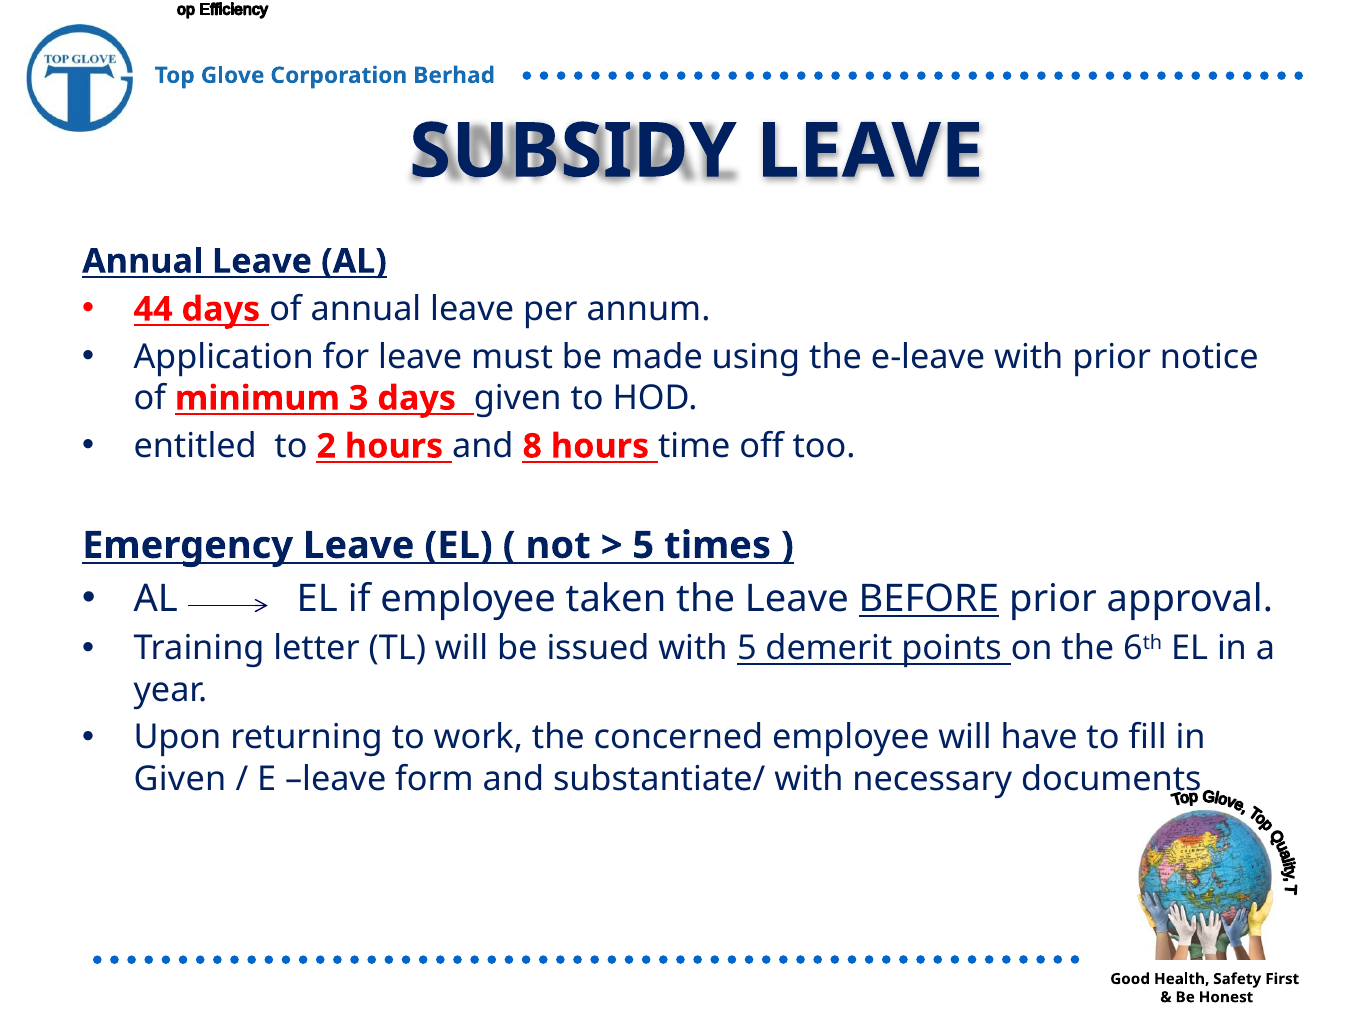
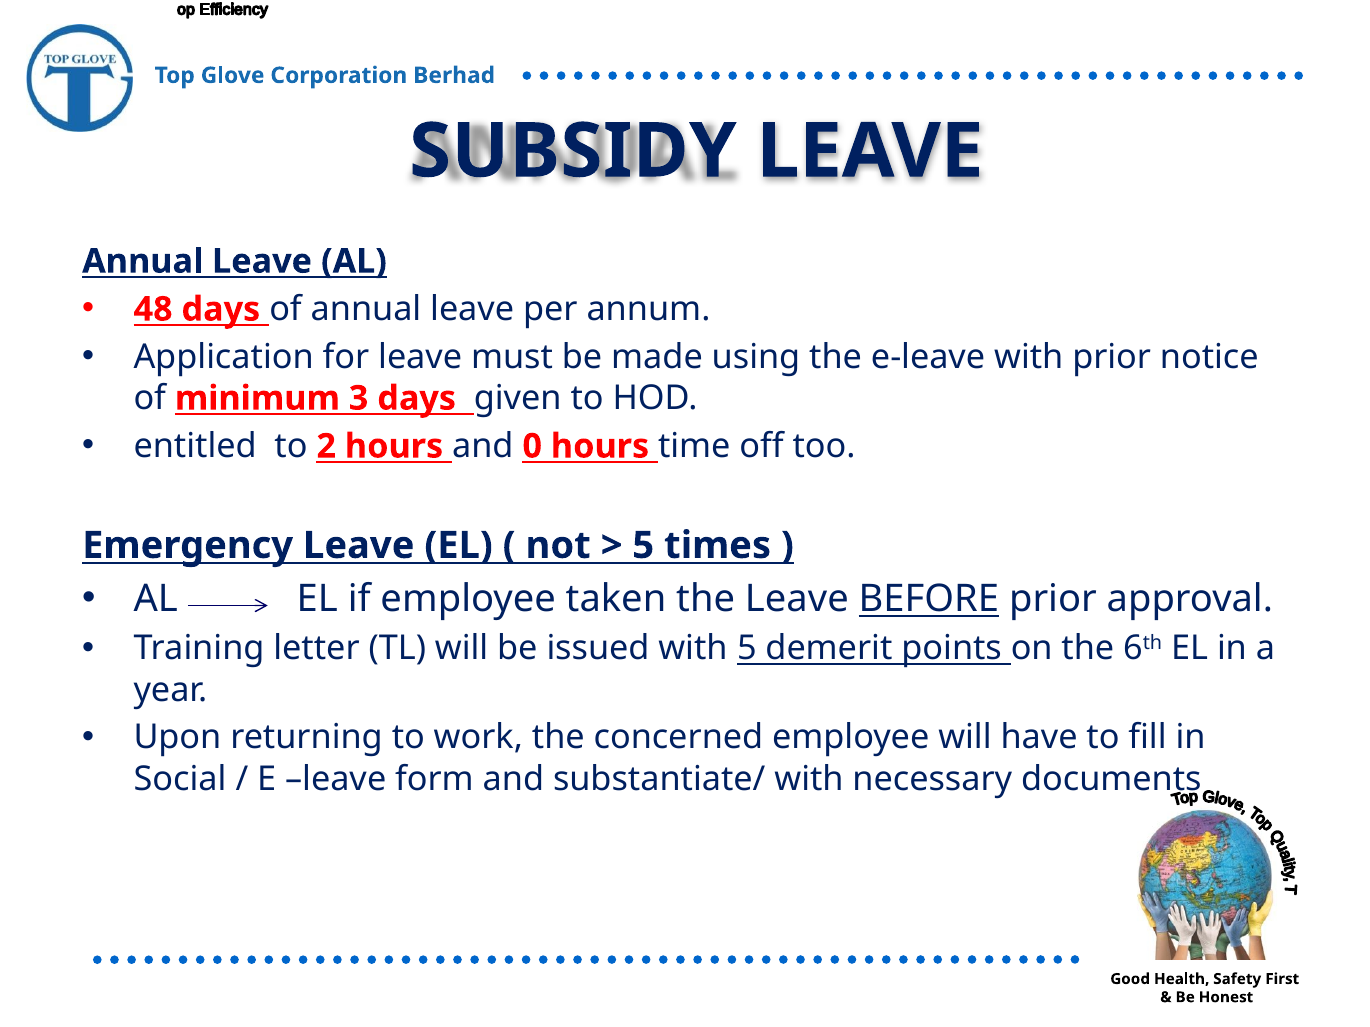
44: 44 -> 48 (153, 309)
8: 8 -> 0 (532, 446)
Given: Given -> Social (180, 779)
